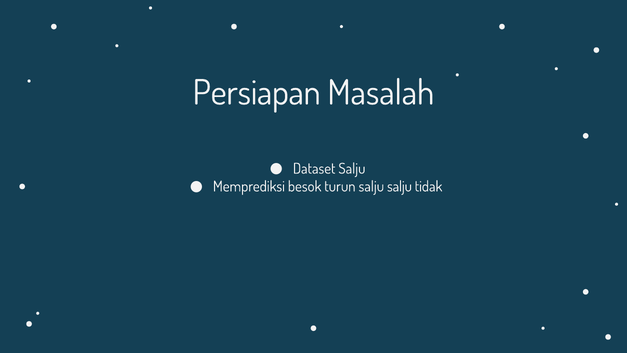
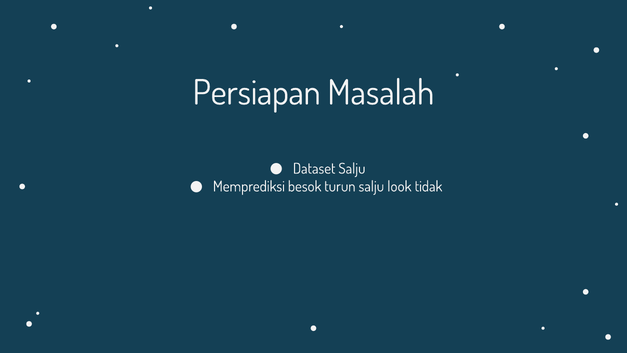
salju salju: salju -> look (399, 186)
